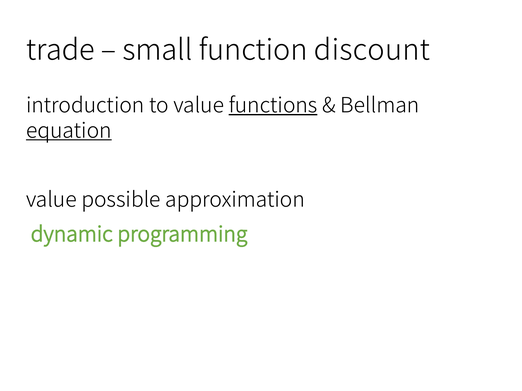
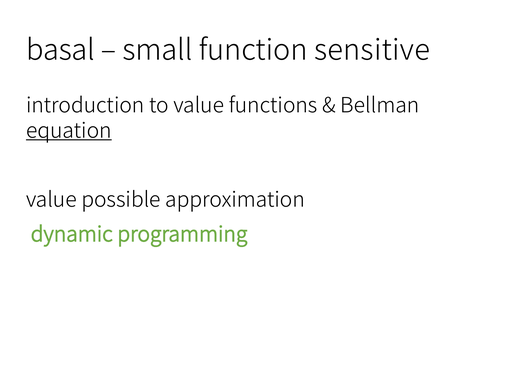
trade: trade -> basal (60, 50)
discount: discount -> sensitive (372, 50)
functions underline: present -> none (273, 106)
